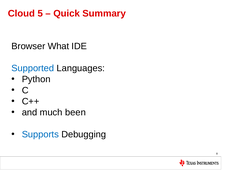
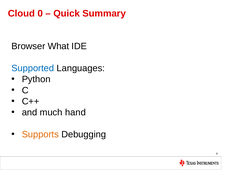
5: 5 -> 0 (40, 14)
been: been -> hand (75, 113)
Supports colour: blue -> orange (40, 135)
